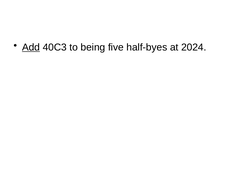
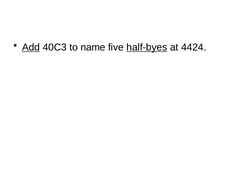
being: being -> name (93, 47)
half-byes underline: none -> present (147, 47)
2024: 2024 -> 4424 (194, 47)
